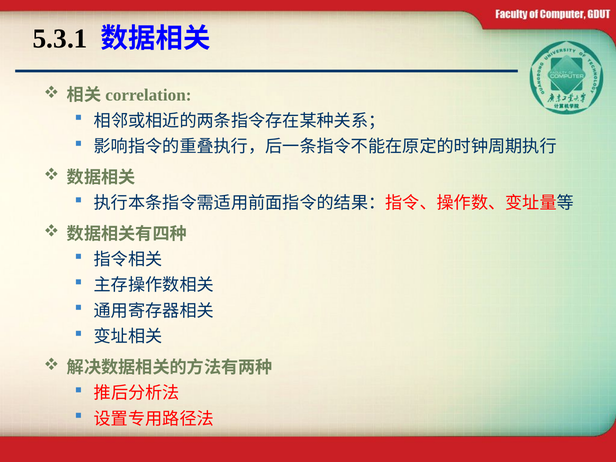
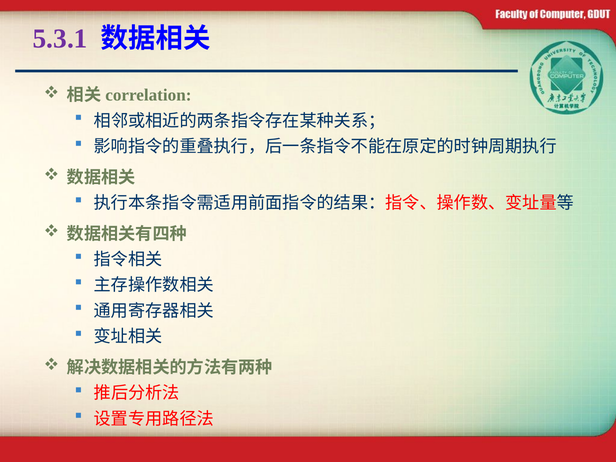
5.3.1 colour: black -> purple (60, 39)
